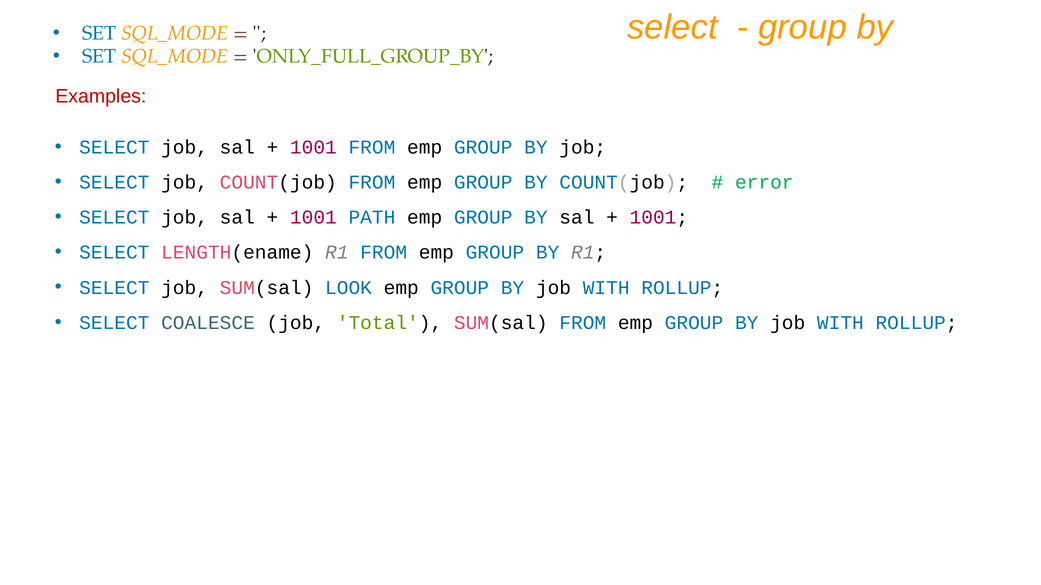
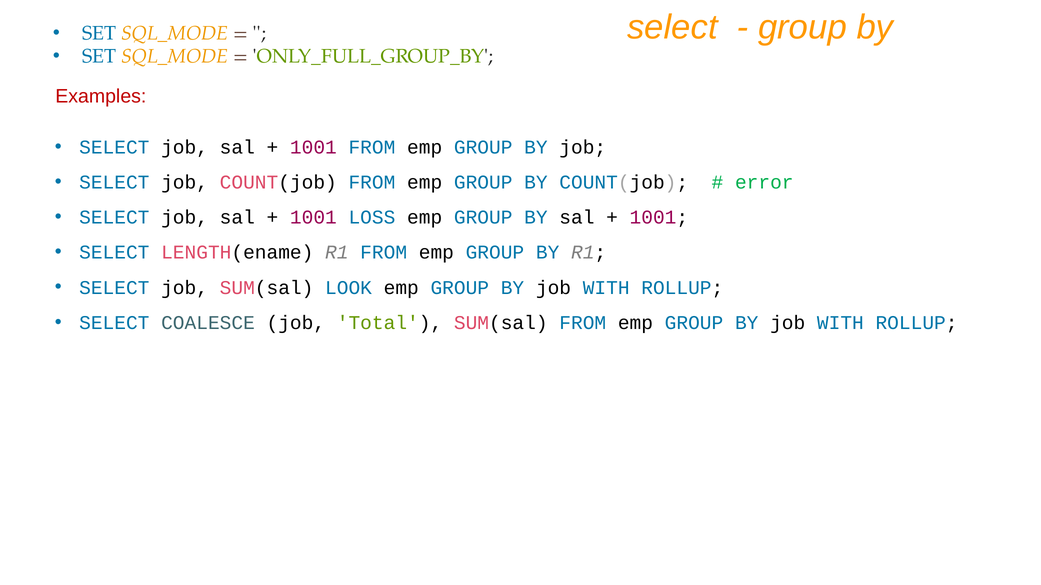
PATH: PATH -> LOSS (372, 218)
